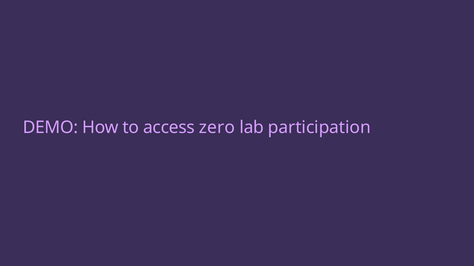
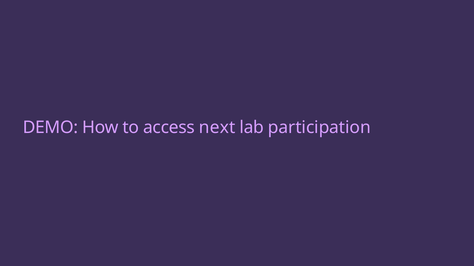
zero: zero -> next (217, 128)
